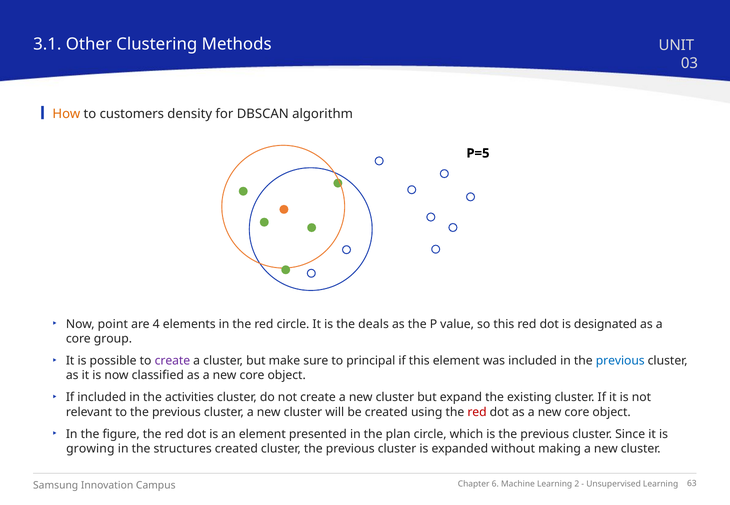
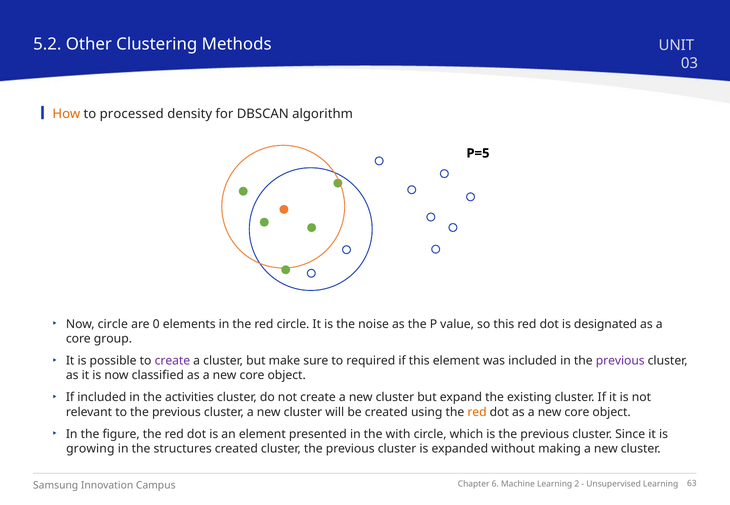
3.1: 3.1 -> 5.2 (47, 44)
customers: customers -> processed (132, 114)
Now point: point -> circle (113, 324)
4: 4 -> 0 (156, 324)
deals: deals -> noise (374, 324)
principal: principal -> required (371, 361)
previous colour: blue -> purple (620, 361)
red colour: red -> orange (477, 412)
plan: plan -> with (398, 435)
